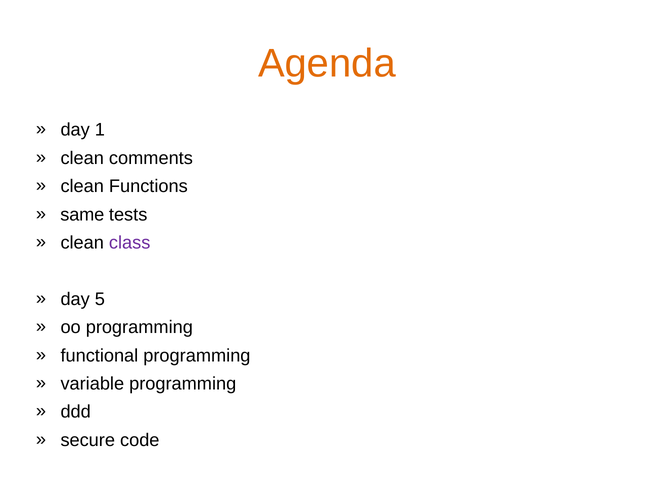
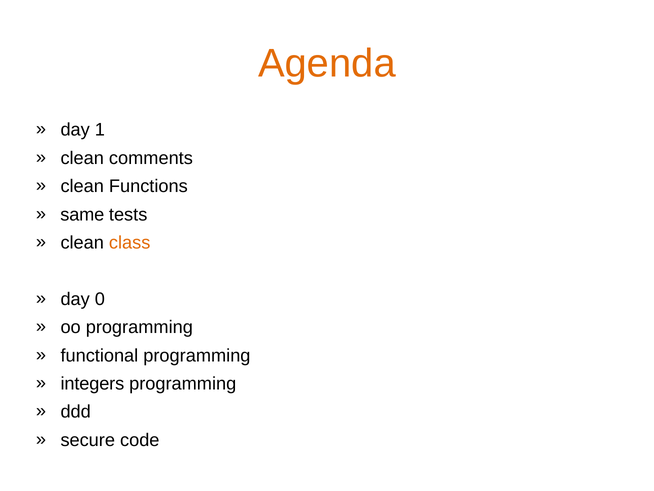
class colour: purple -> orange (130, 243)
5: 5 -> 0 (100, 299)
variable: variable -> integers (92, 383)
